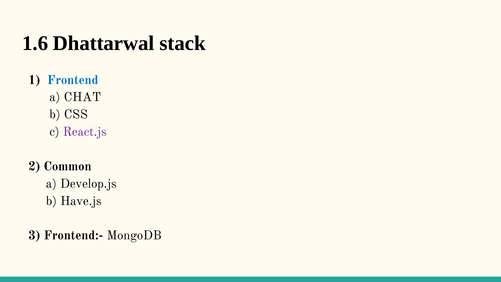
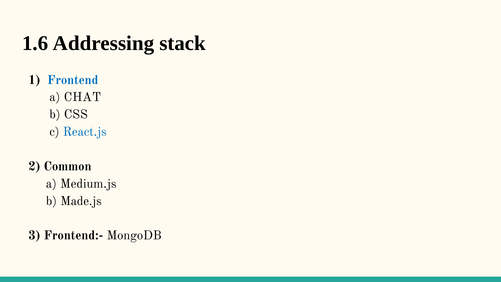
Dhattarwal: Dhattarwal -> Addressing (104, 43)
React.js colour: purple -> blue (85, 132)
Develop.js: Develop.js -> Medium.js (88, 184)
Have.js: Have.js -> Made.js (81, 201)
